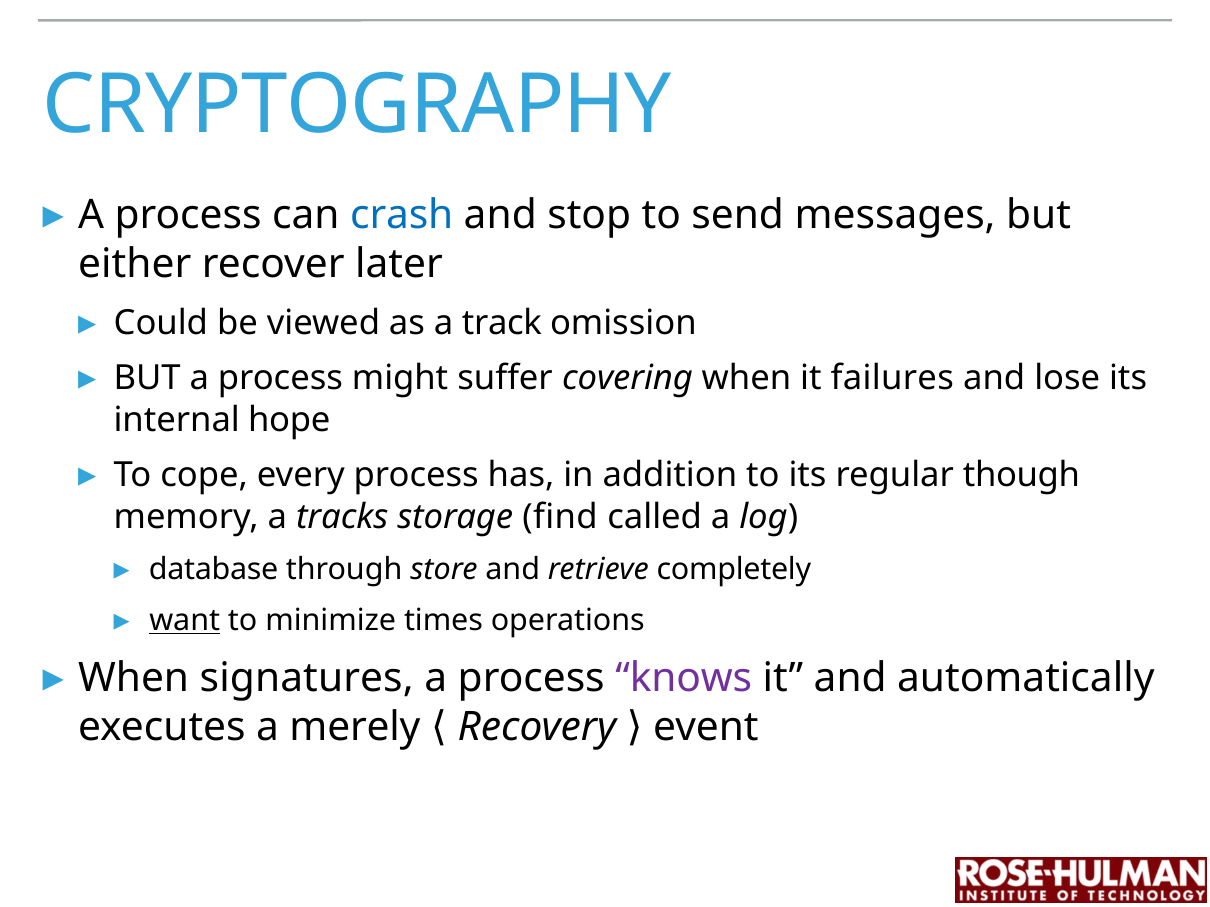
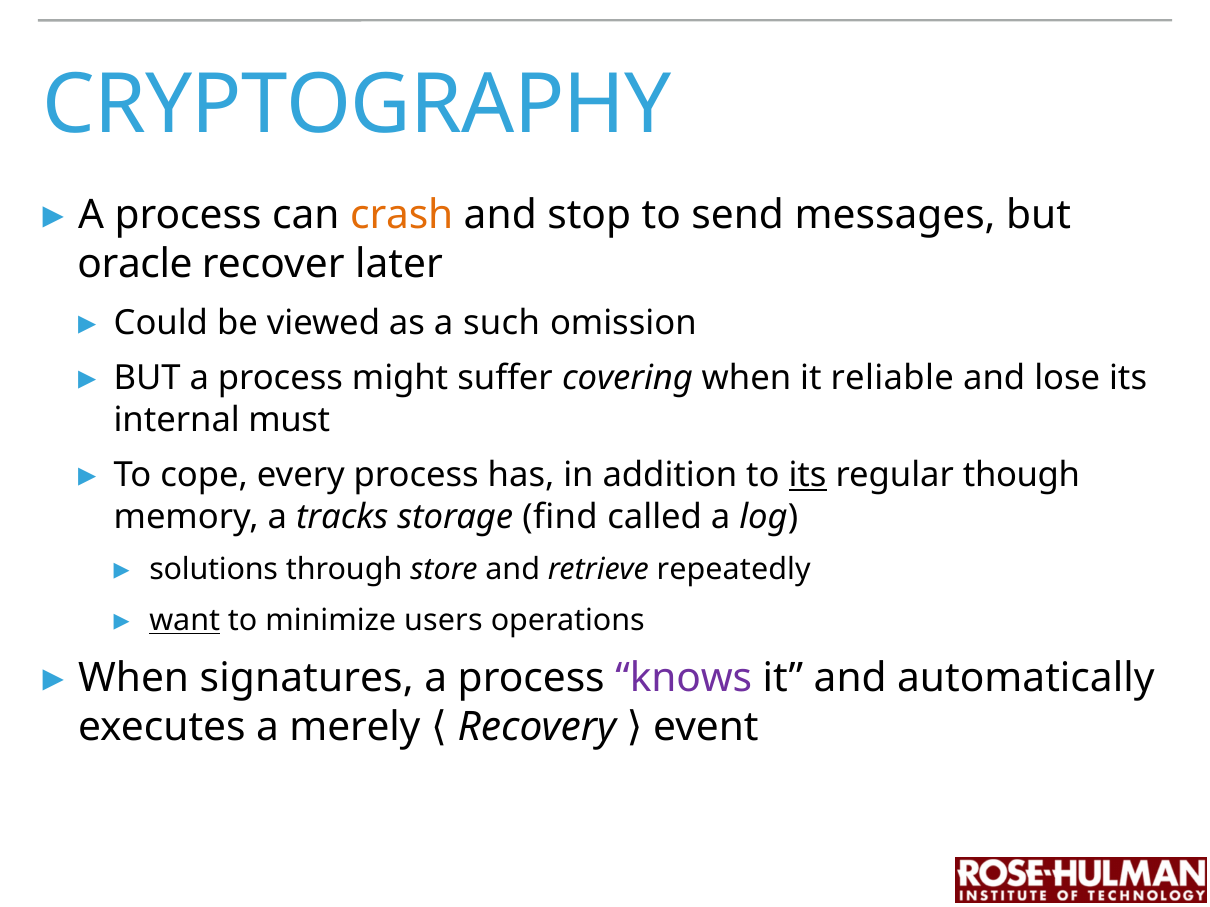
crash colour: blue -> orange (402, 215)
either: either -> oracle (135, 264)
track: track -> such (502, 323)
failures: failures -> reliable (892, 378)
hope: hope -> must (289, 420)
its underline: none -> present (808, 476)
database: database -> solutions (214, 570)
completely: completely -> repeatedly (734, 570)
times: times -> users (443, 621)
